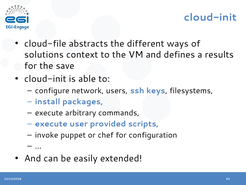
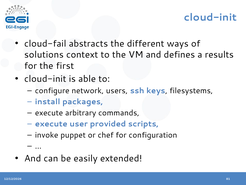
cloud-file: cloud-file -> cloud-fail (45, 43)
save: save -> first (65, 66)
